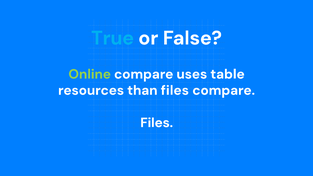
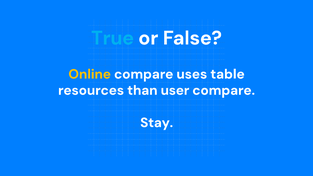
Online colour: light green -> yellow (90, 74)
than files: files -> user (175, 90)
Files: Files -> Stay (157, 123)
